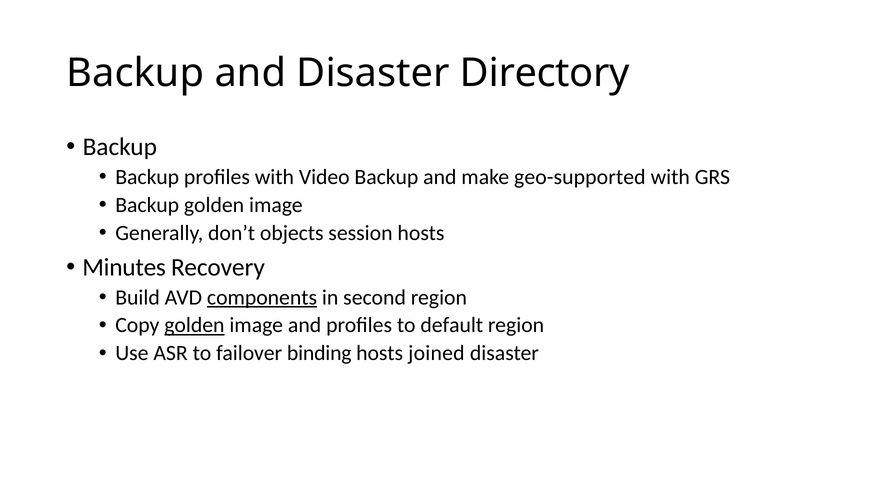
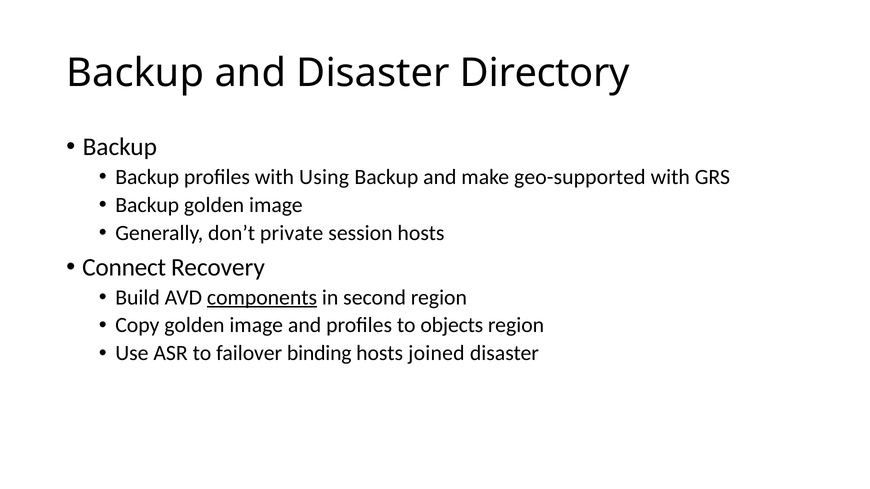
Video: Video -> Using (324, 177)
objects: objects -> private (292, 233)
Minutes: Minutes -> Connect (124, 268)
golden underline: present -> none (194, 326)
default: default -> objects (452, 326)
